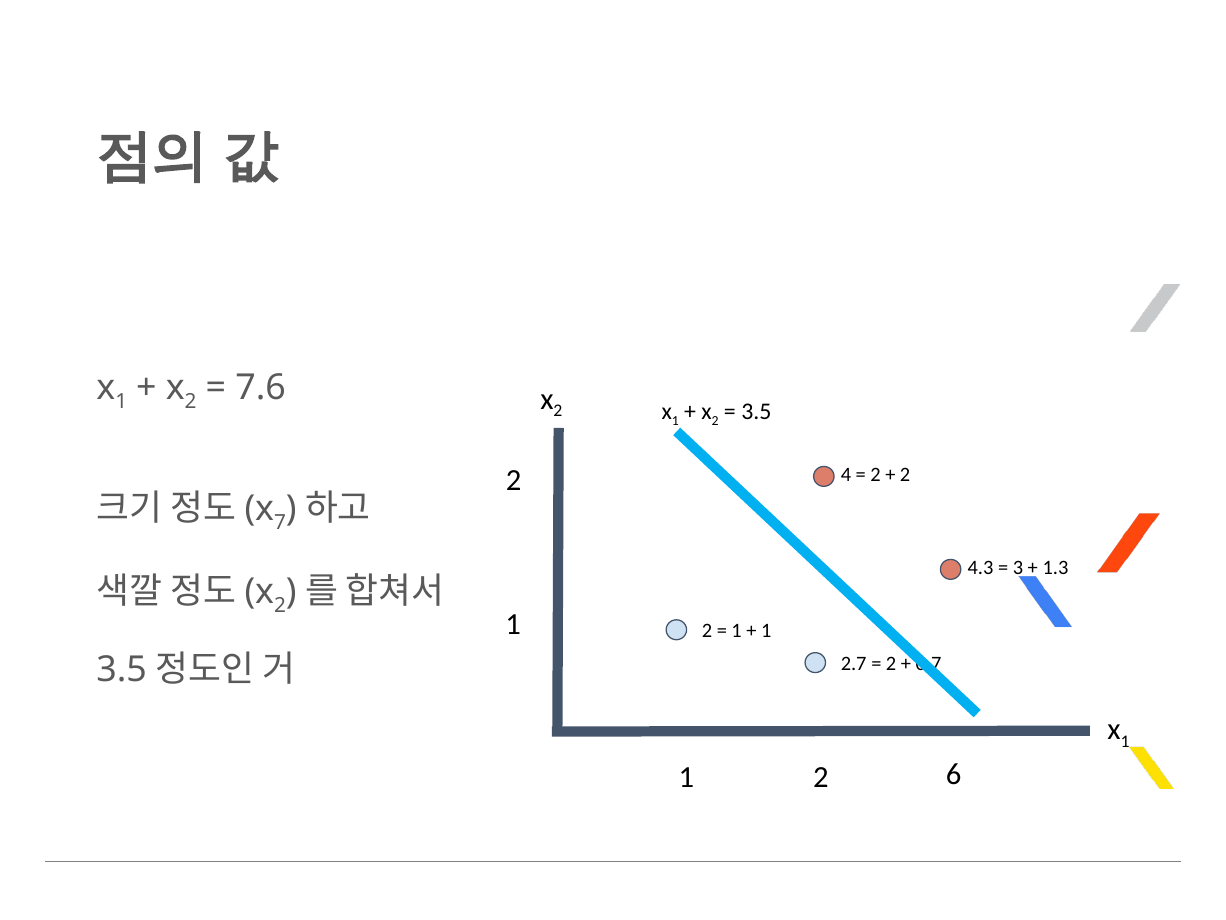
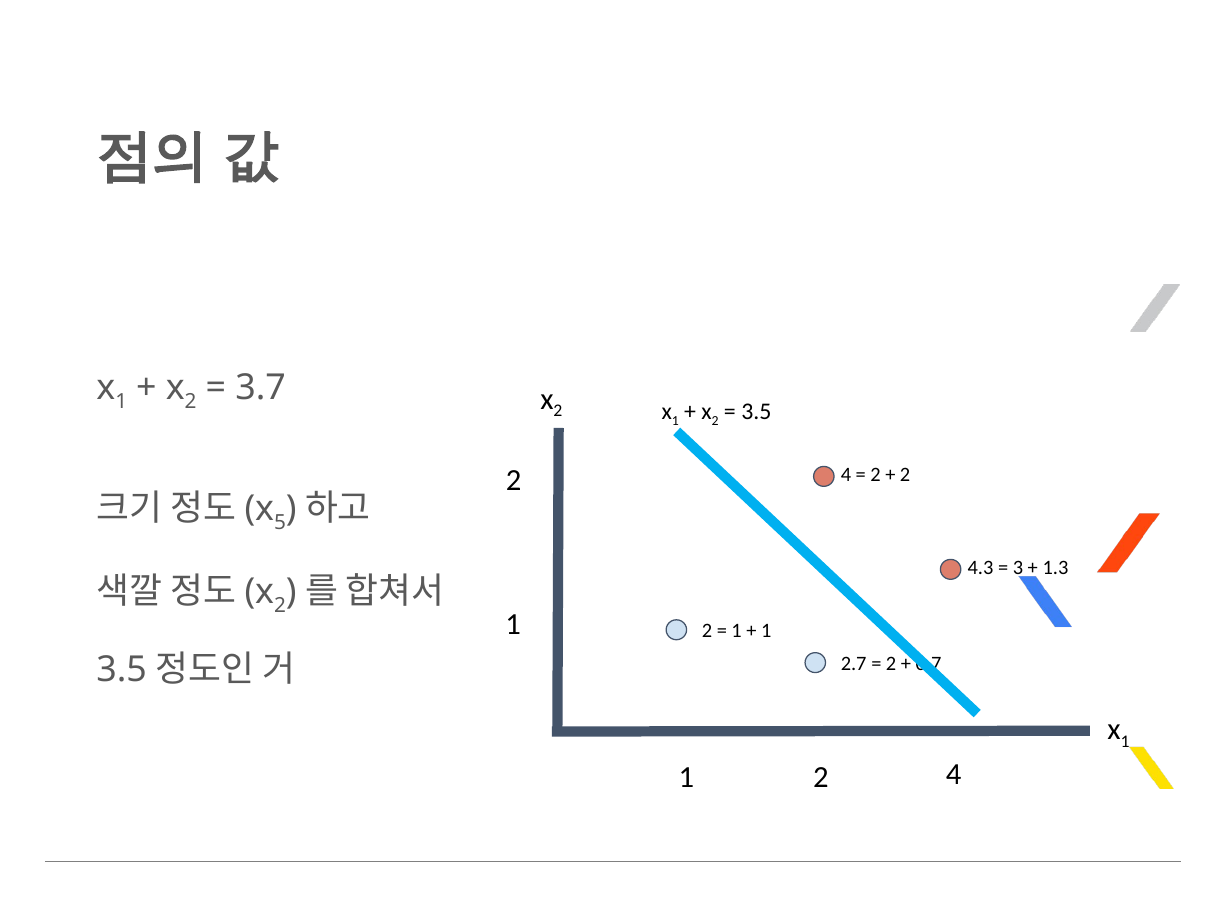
7.6: 7.6 -> 3.7 (261, 388)
7: 7 -> 5 (280, 523)
6: 6 -> 4 (954, 774)
